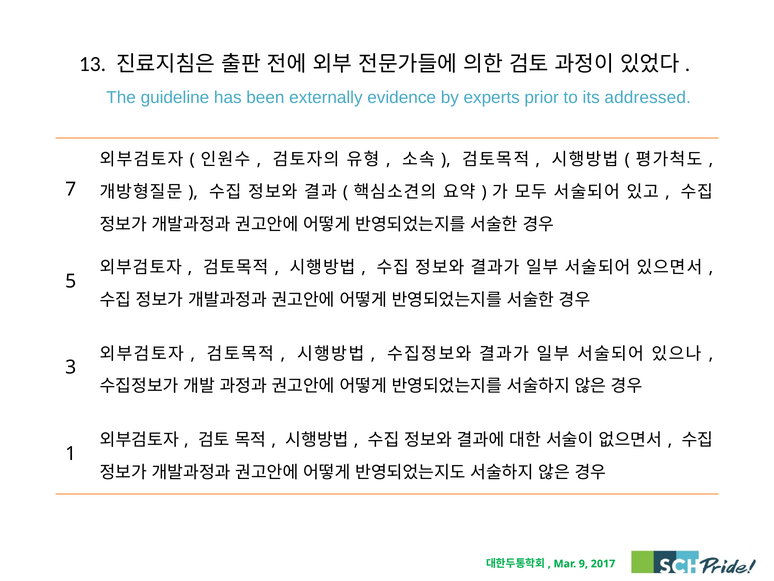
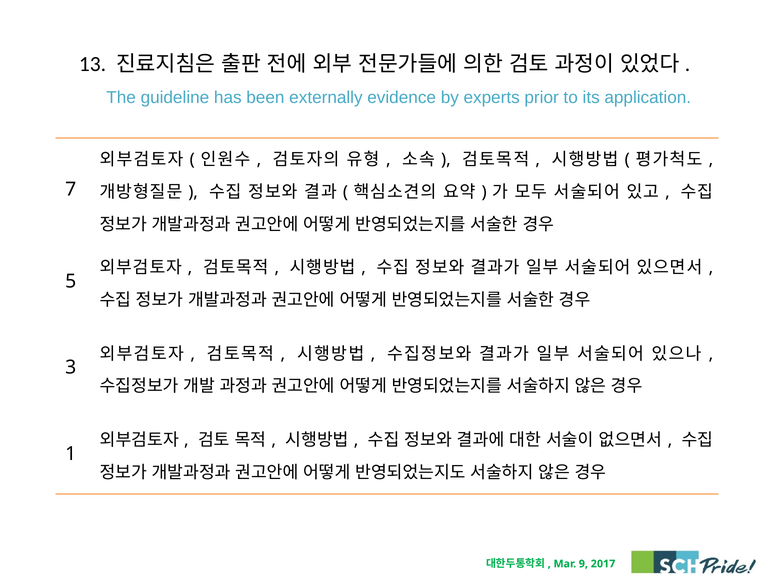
addressed: addressed -> application (648, 97)
